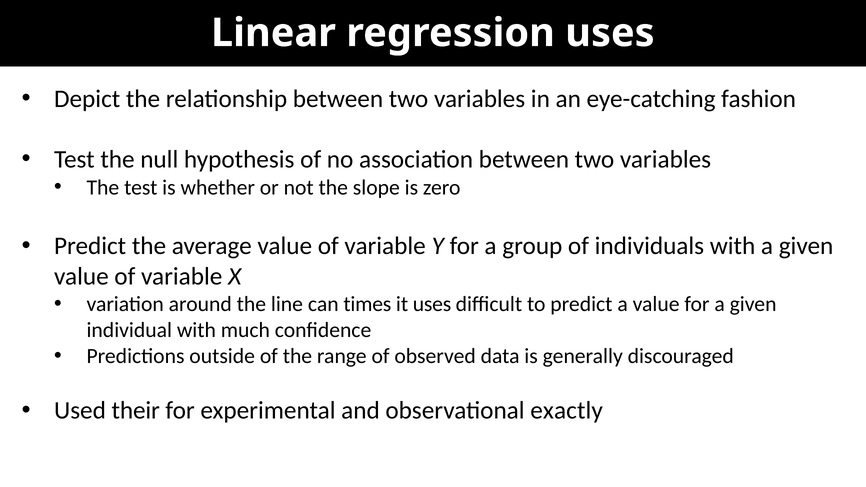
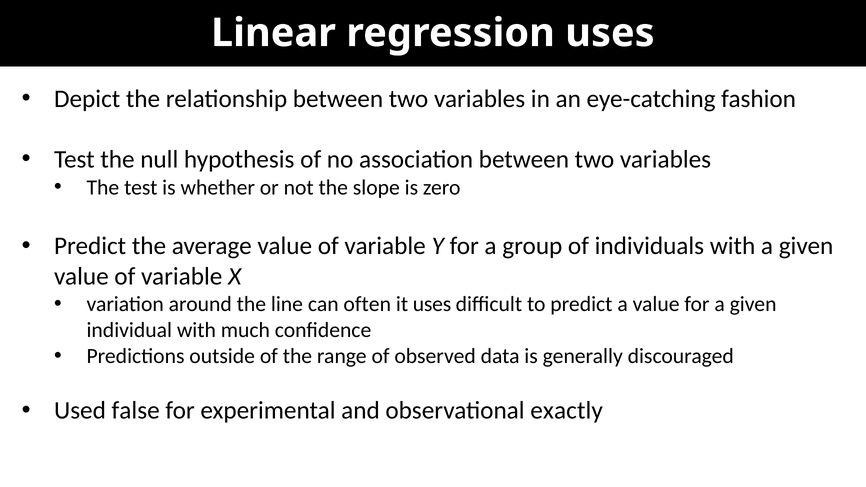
times: times -> often (367, 304)
their: their -> false (136, 411)
